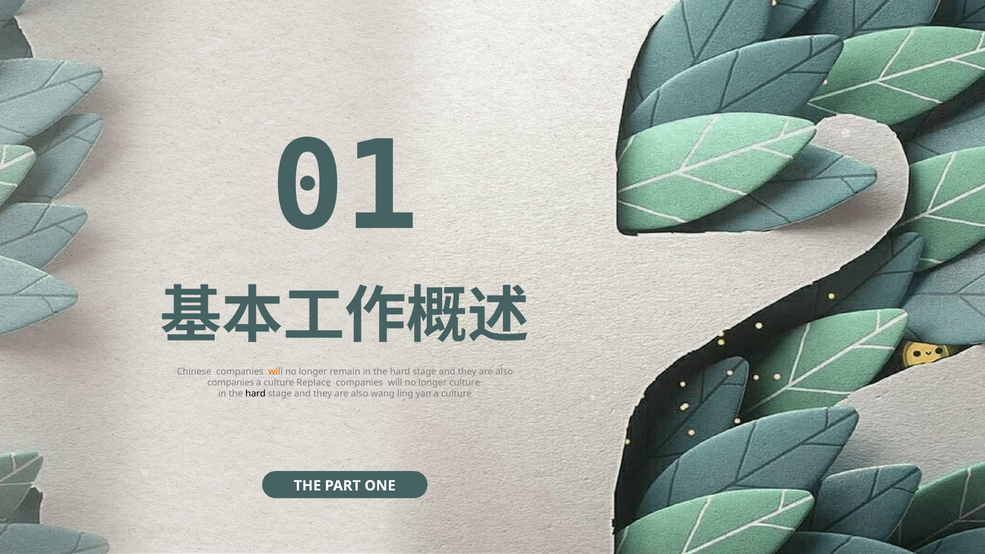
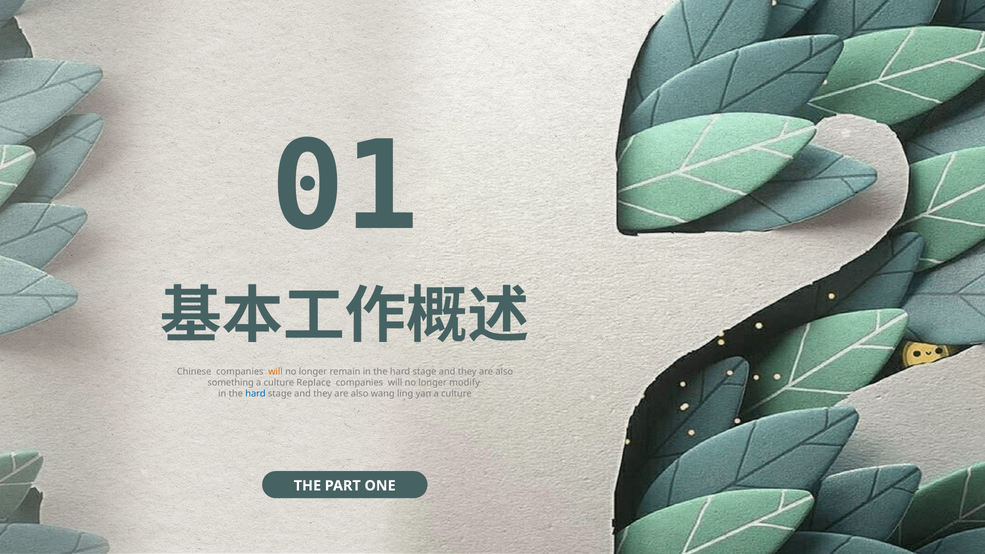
companies: companies -> something (231, 383)
longer culture: culture -> modify (465, 383)
hard colour: black -> blue (256, 394)
